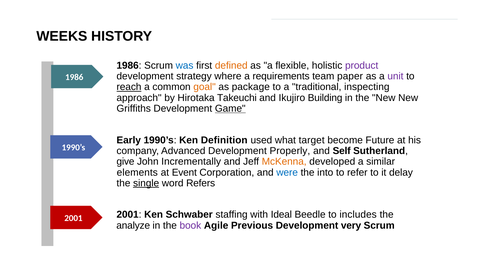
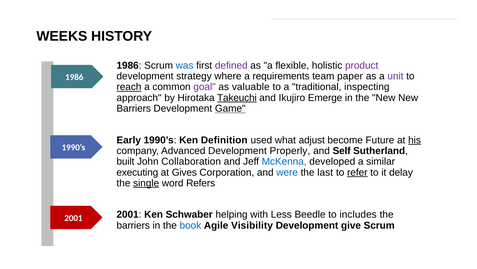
defined colour: orange -> purple (231, 65)
goal colour: orange -> purple (205, 87)
package: package -> valuable (251, 87)
Takeuchi underline: none -> present (237, 98)
Building: Building -> Emerge (325, 98)
Griffiths: Griffiths -> Barriers (134, 108)
target: target -> adjust (312, 140)
his underline: none -> present (415, 140)
give: give -> built (125, 161)
Incrementally: Incrementally -> Collaboration (191, 161)
McKenna colour: orange -> blue (284, 161)
elements: elements -> executing (137, 172)
Event: Event -> Gives (184, 172)
into: into -> last (325, 172)
refer underline: none -> present (357, 172)
staffing: staffing -> helping (232, 214)
Ideal: Ideal -> Less (281, 214)
analyze: analyze -> barriers (133, 225)
book colour: purple -> blue (190, 225)
Previous: Previous -> Visibility (252, 225)
very: very -> give (351, 225)
